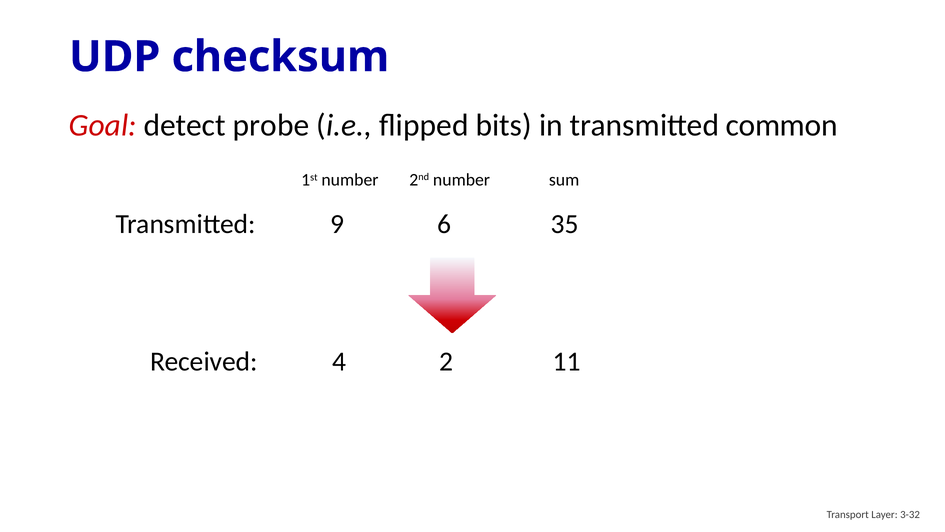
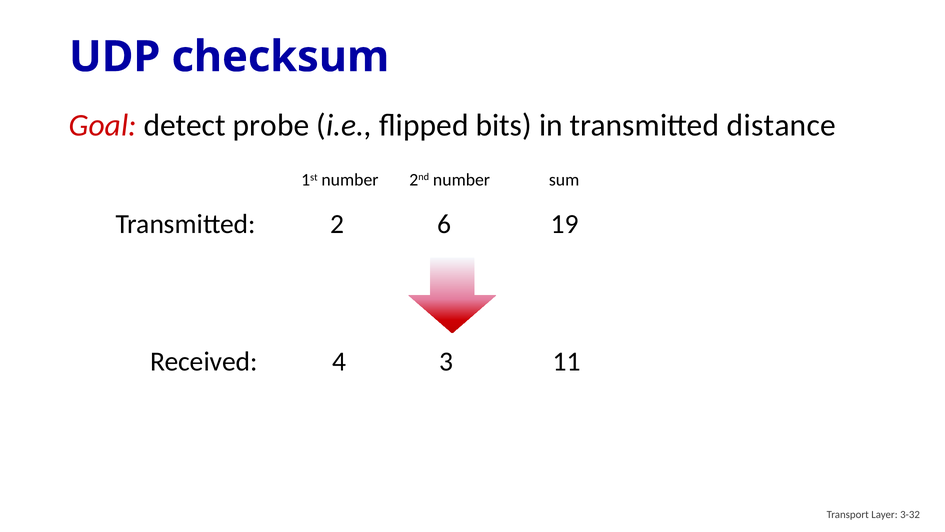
common: common -> distance (781, 125)
9: 9 -> 2 (337, 224)
35: 35 -> 19 (565, 224)
2: 2 -> 3 (446, 362)
